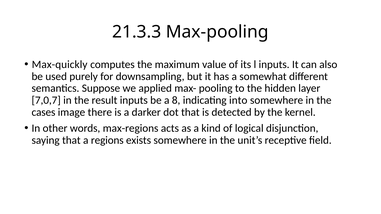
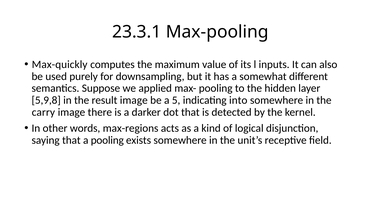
21.3.3: 21.3.3 -> 23.3.1 (137, 32)
7,0,7: 7,0,7 -> 5,9,8 (46, 100)
result inputs: inputs -> image (134, 100)
8: 8 -> 5 (176, 100)
cases: cases -> carry (43, 112)
a regions: regions -> pooling (107, 140)
